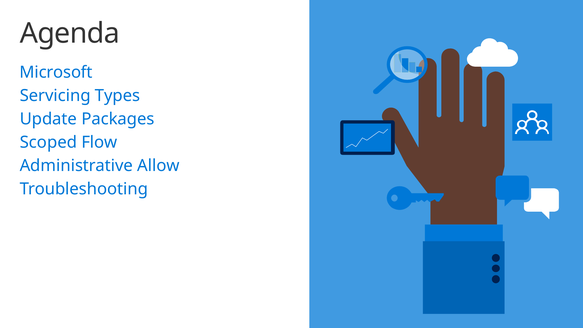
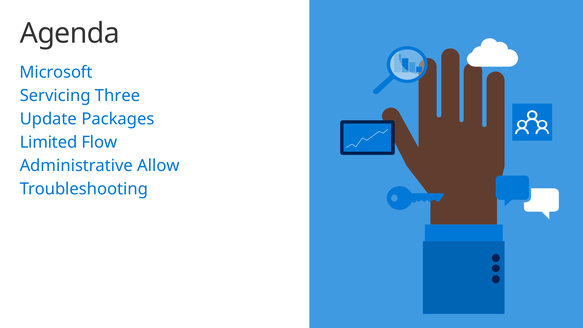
Types: Types -> Three (118, 96)
Scoped: Scoped -> Limited (48, 142)
